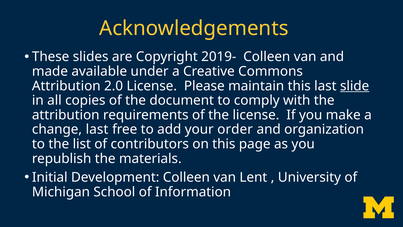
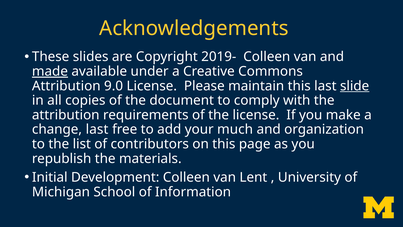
made underline: none -> present (50, 71)
2.0: 2.0 -> 9.0 (114, 86)
order: order -> much (235, 129)
